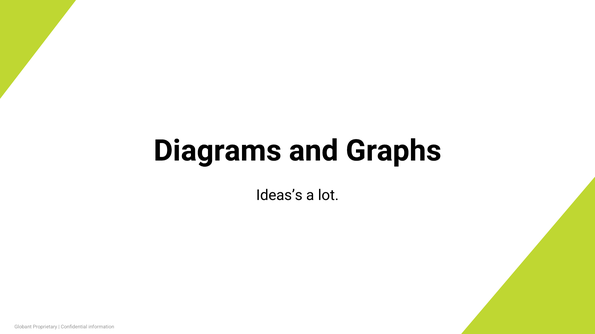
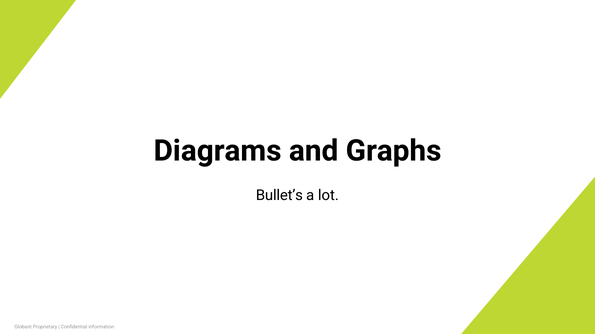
Ideas’s: Ideas’s -> Bullet’s (279, 196)
